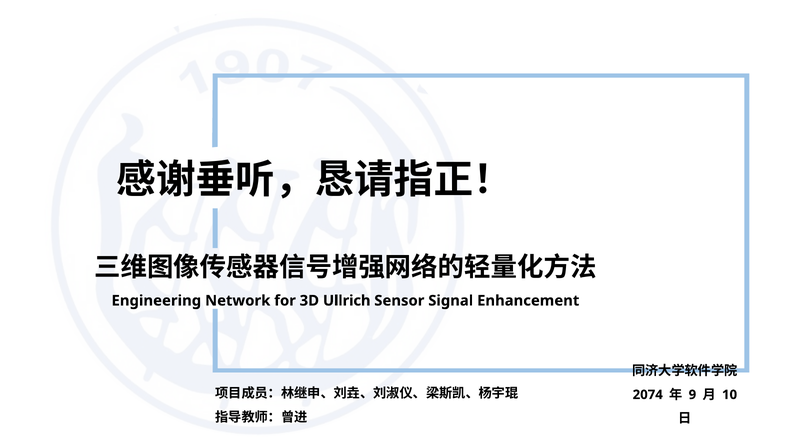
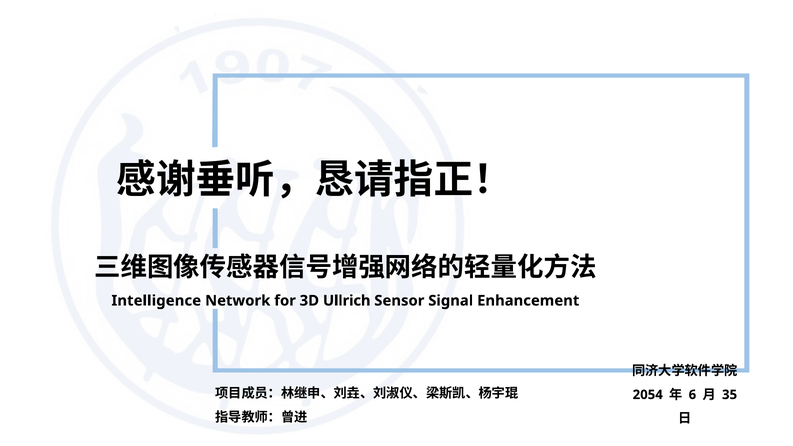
Engineering: Engineering -> Intelligence (156, 301)
2074: 2074 -> 2054 (648, 395)
9: 9 -> 6 (692, 395)
10: 10 -> 35 (730, 395)
